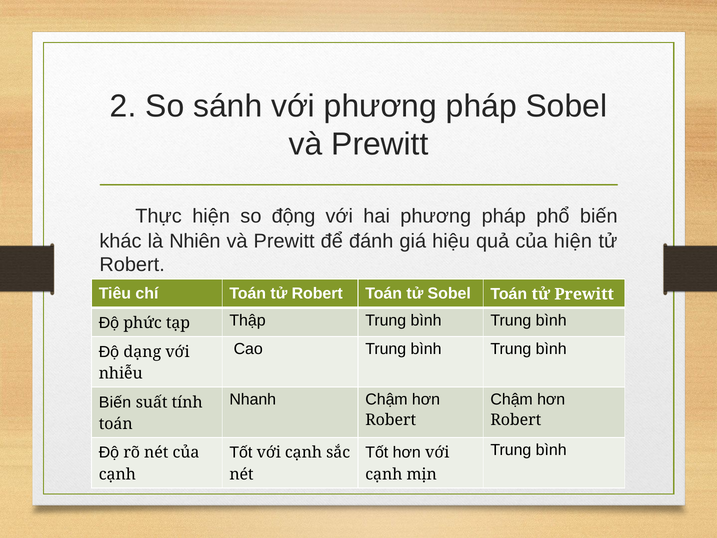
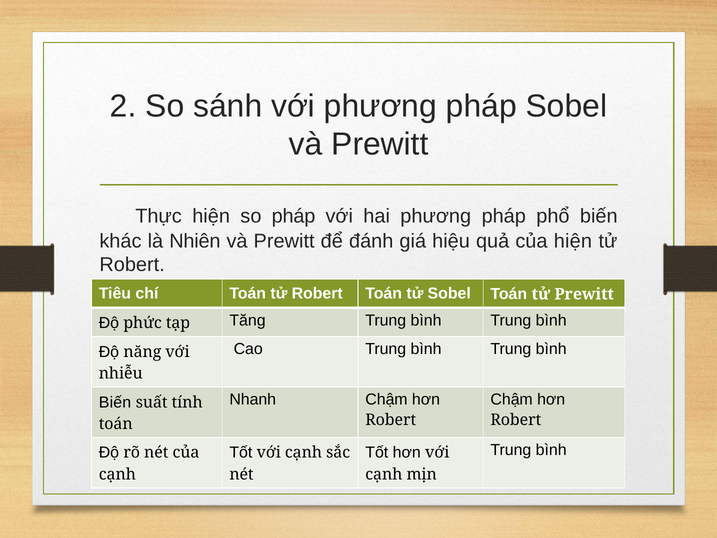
so động: động -> pháp (294, 216)
Thập: Thập -> Tăng (247, 320)
dạng: dạng -> năng (142, 352)
